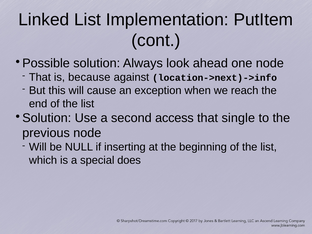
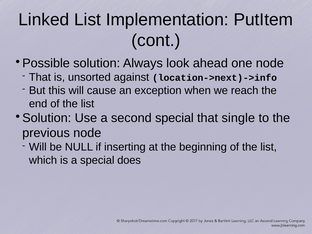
because: because -> unsorted (89, 77)
second access: access -> special (174, 118)
